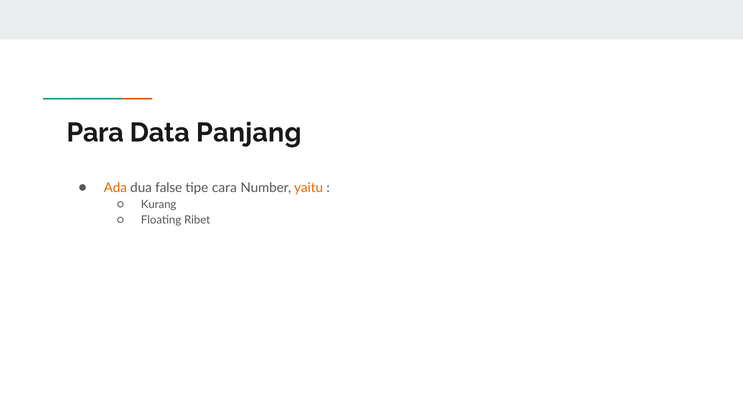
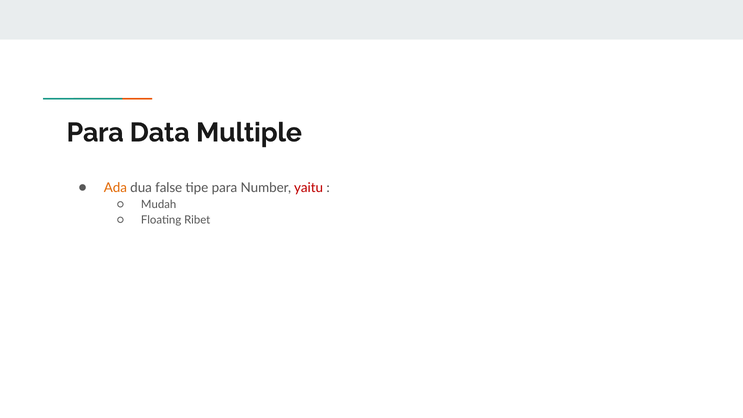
Panjang: Panjang -> Multiple (249, 133)
tipe cara: cara -> para (224, 188)
yaitu colour: orange -> red (309, 188)
Kurang: Kurang -> Mudah (159, 204)
